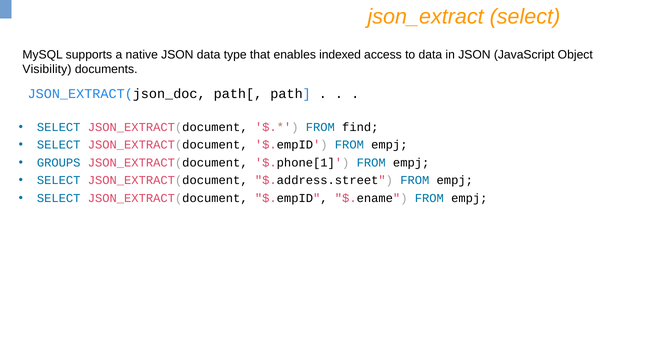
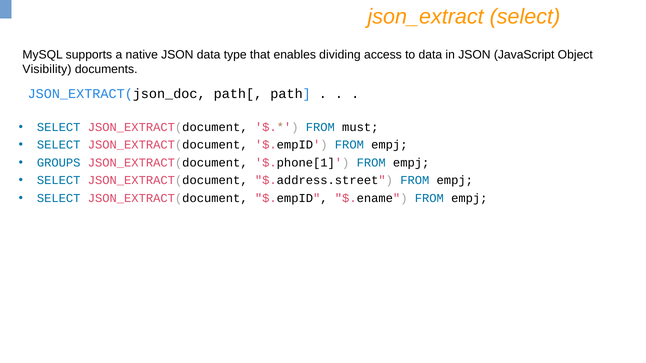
indexed: indexed -> dividing (340, 55)
find: find -> must (360, 127)
